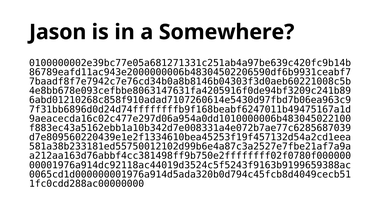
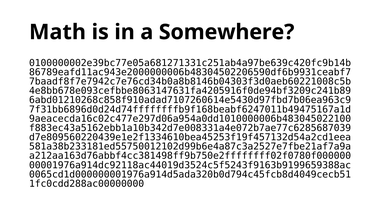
Jason: Jason -> Math (58, 32)
